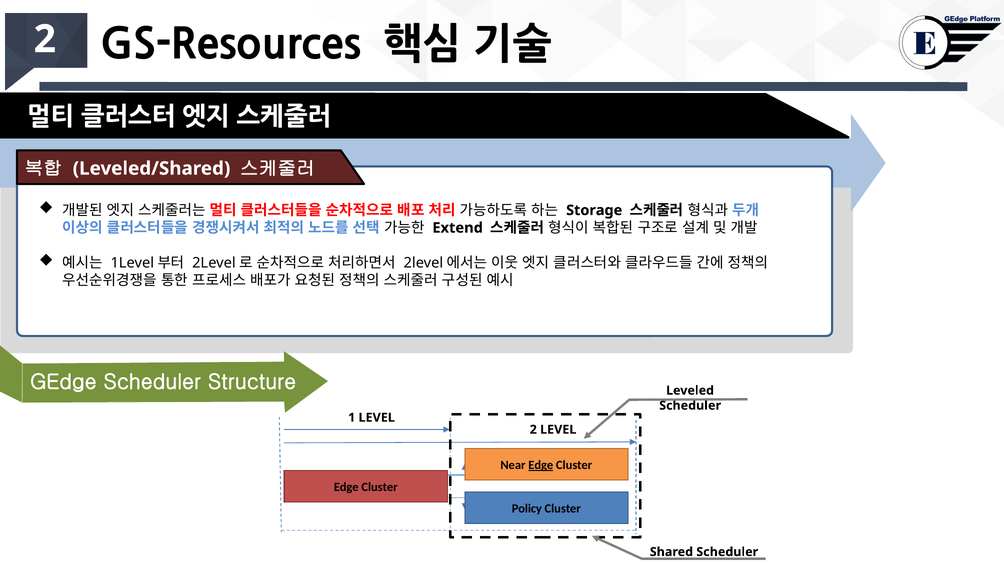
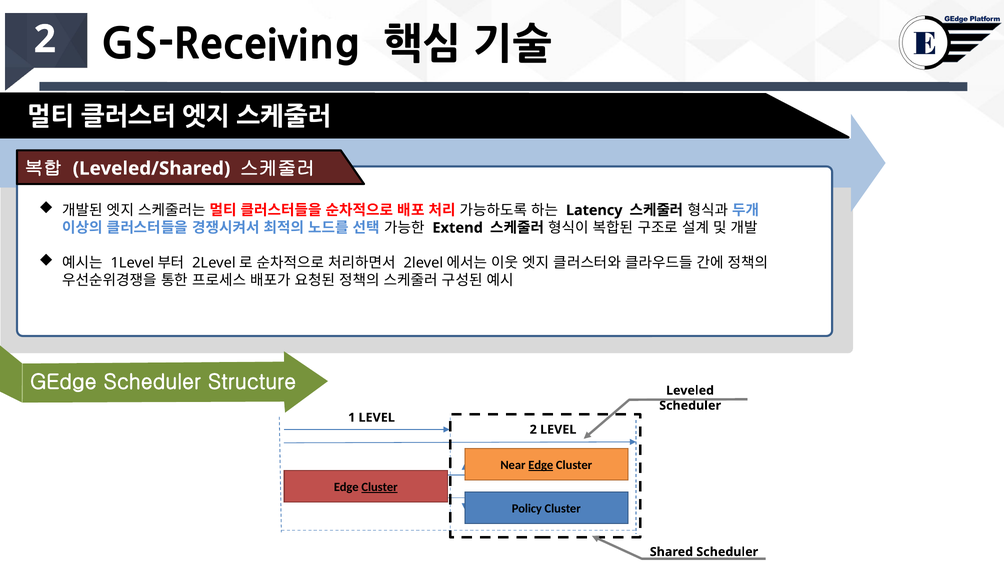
GS-Resources: GS-Resources -> GS-Receiving (231, 45)
Storage: Storage -> Latency (594, 211)
Cluster underline: none -> present (380, 488)
